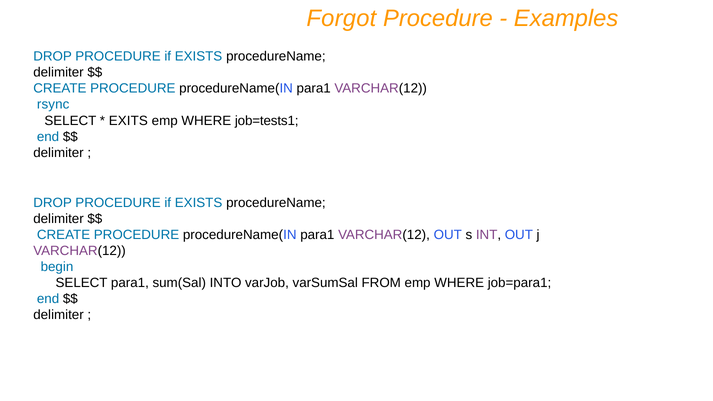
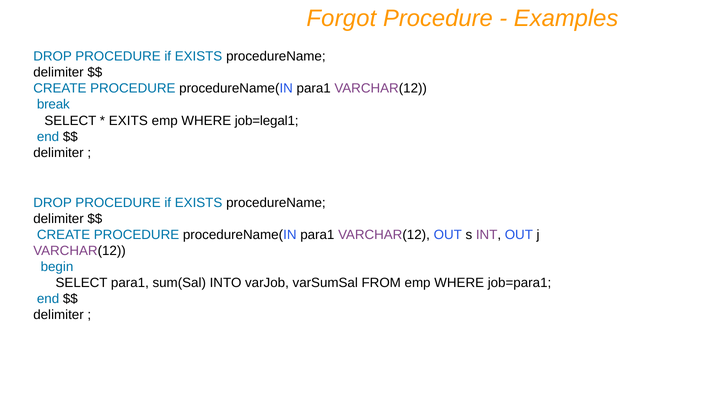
rsync: rsync -> break (53, 105)
job=tests1: job=tests1 -> job=legal1 (267, 121)
